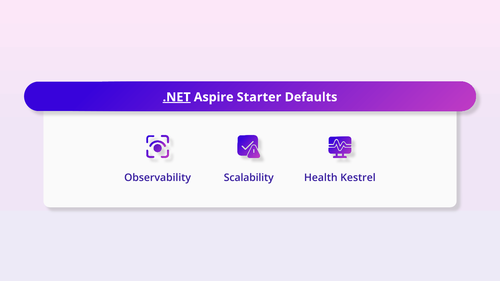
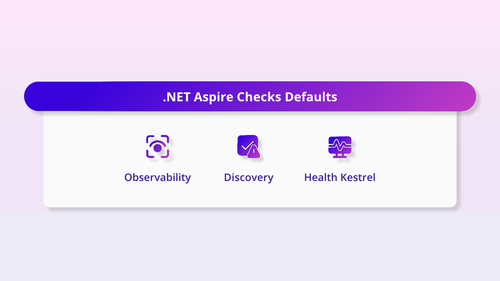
.NET underline: present -> none (177, 97)
Starter: Starter -> Checks (259, 97)
Scalability: Scalability -> Discovery (249, 178)
